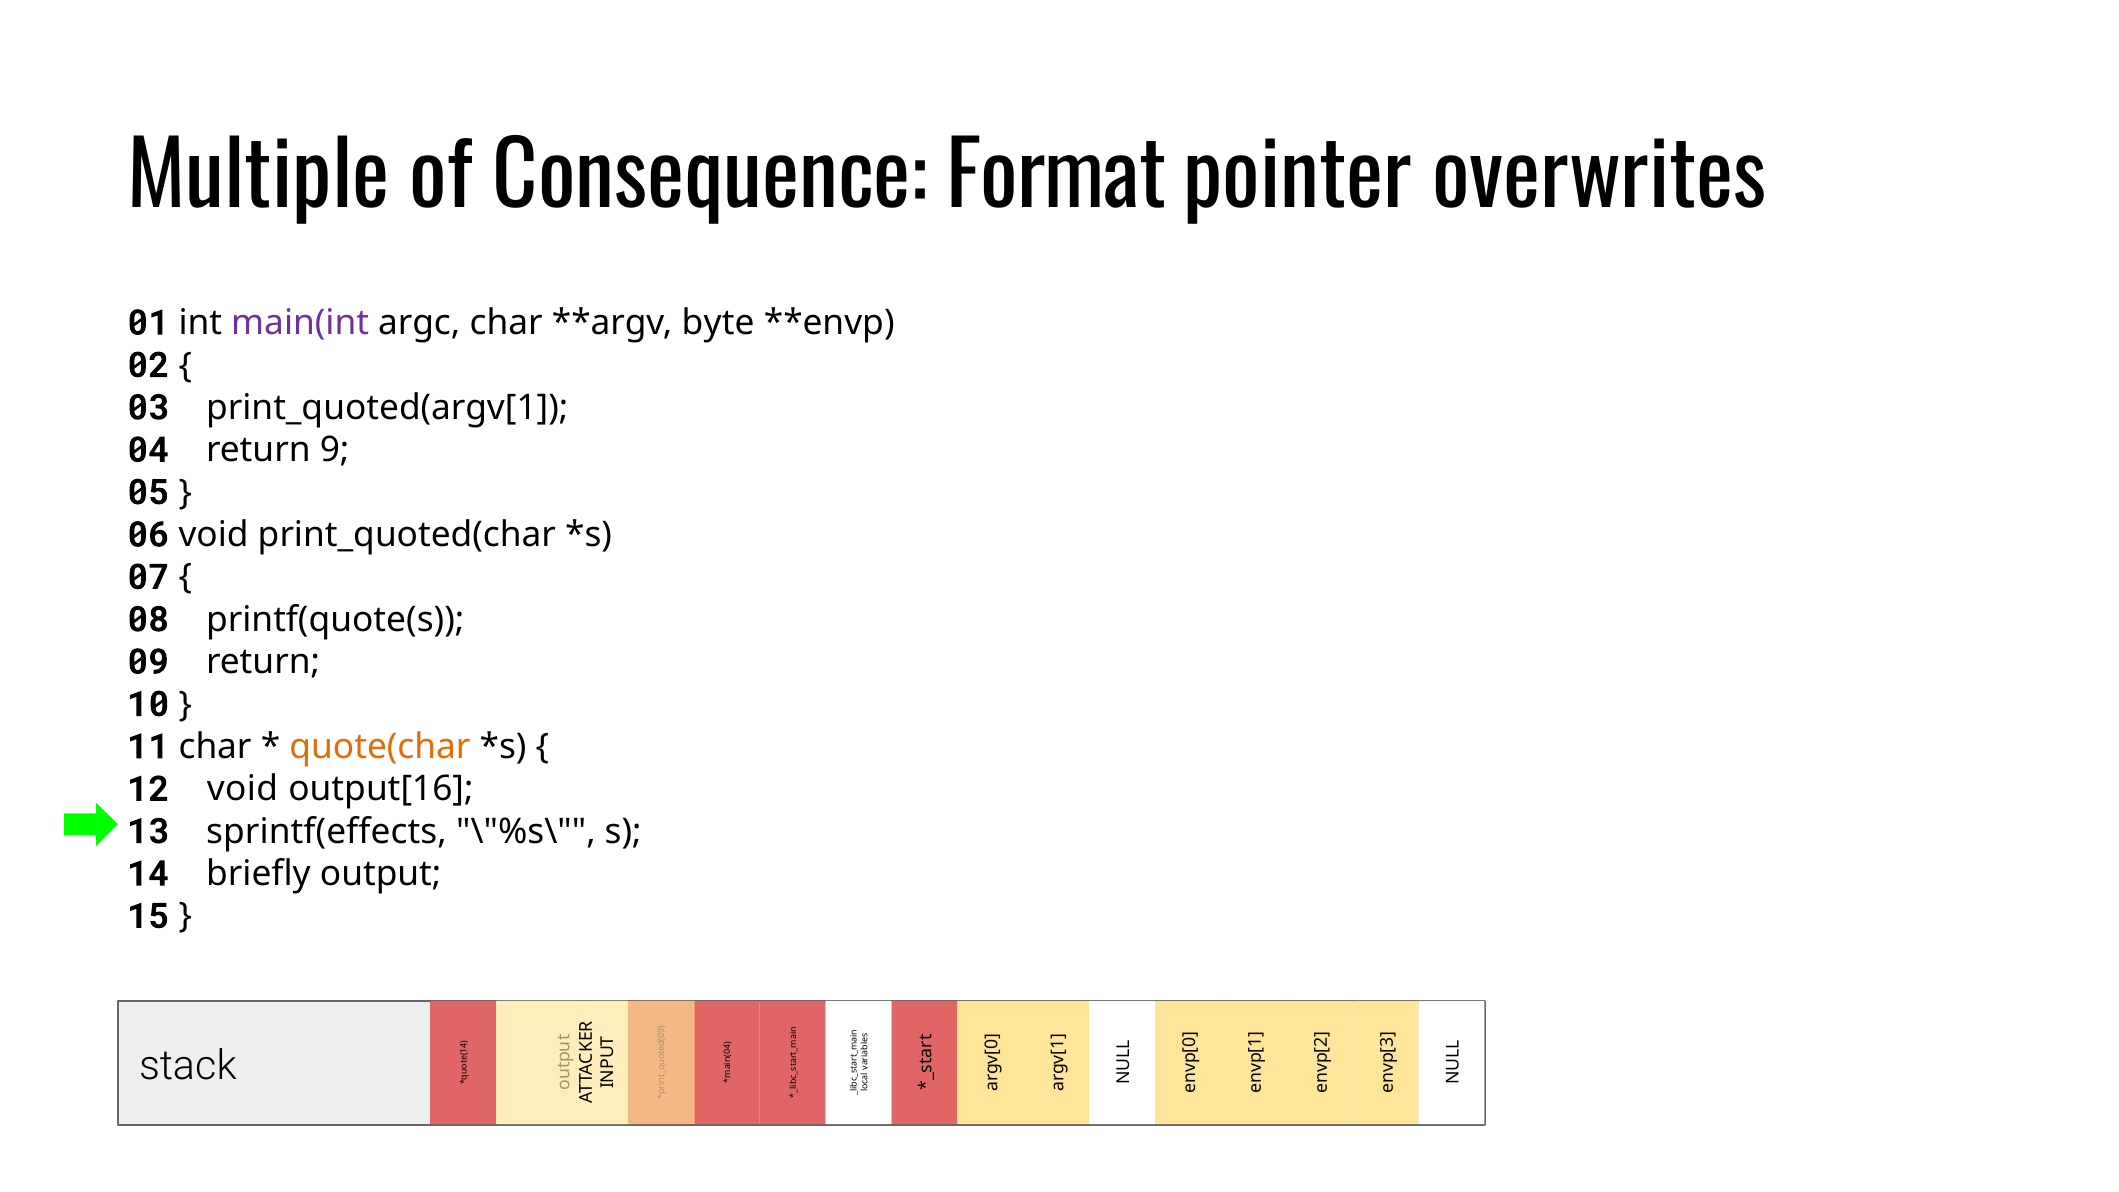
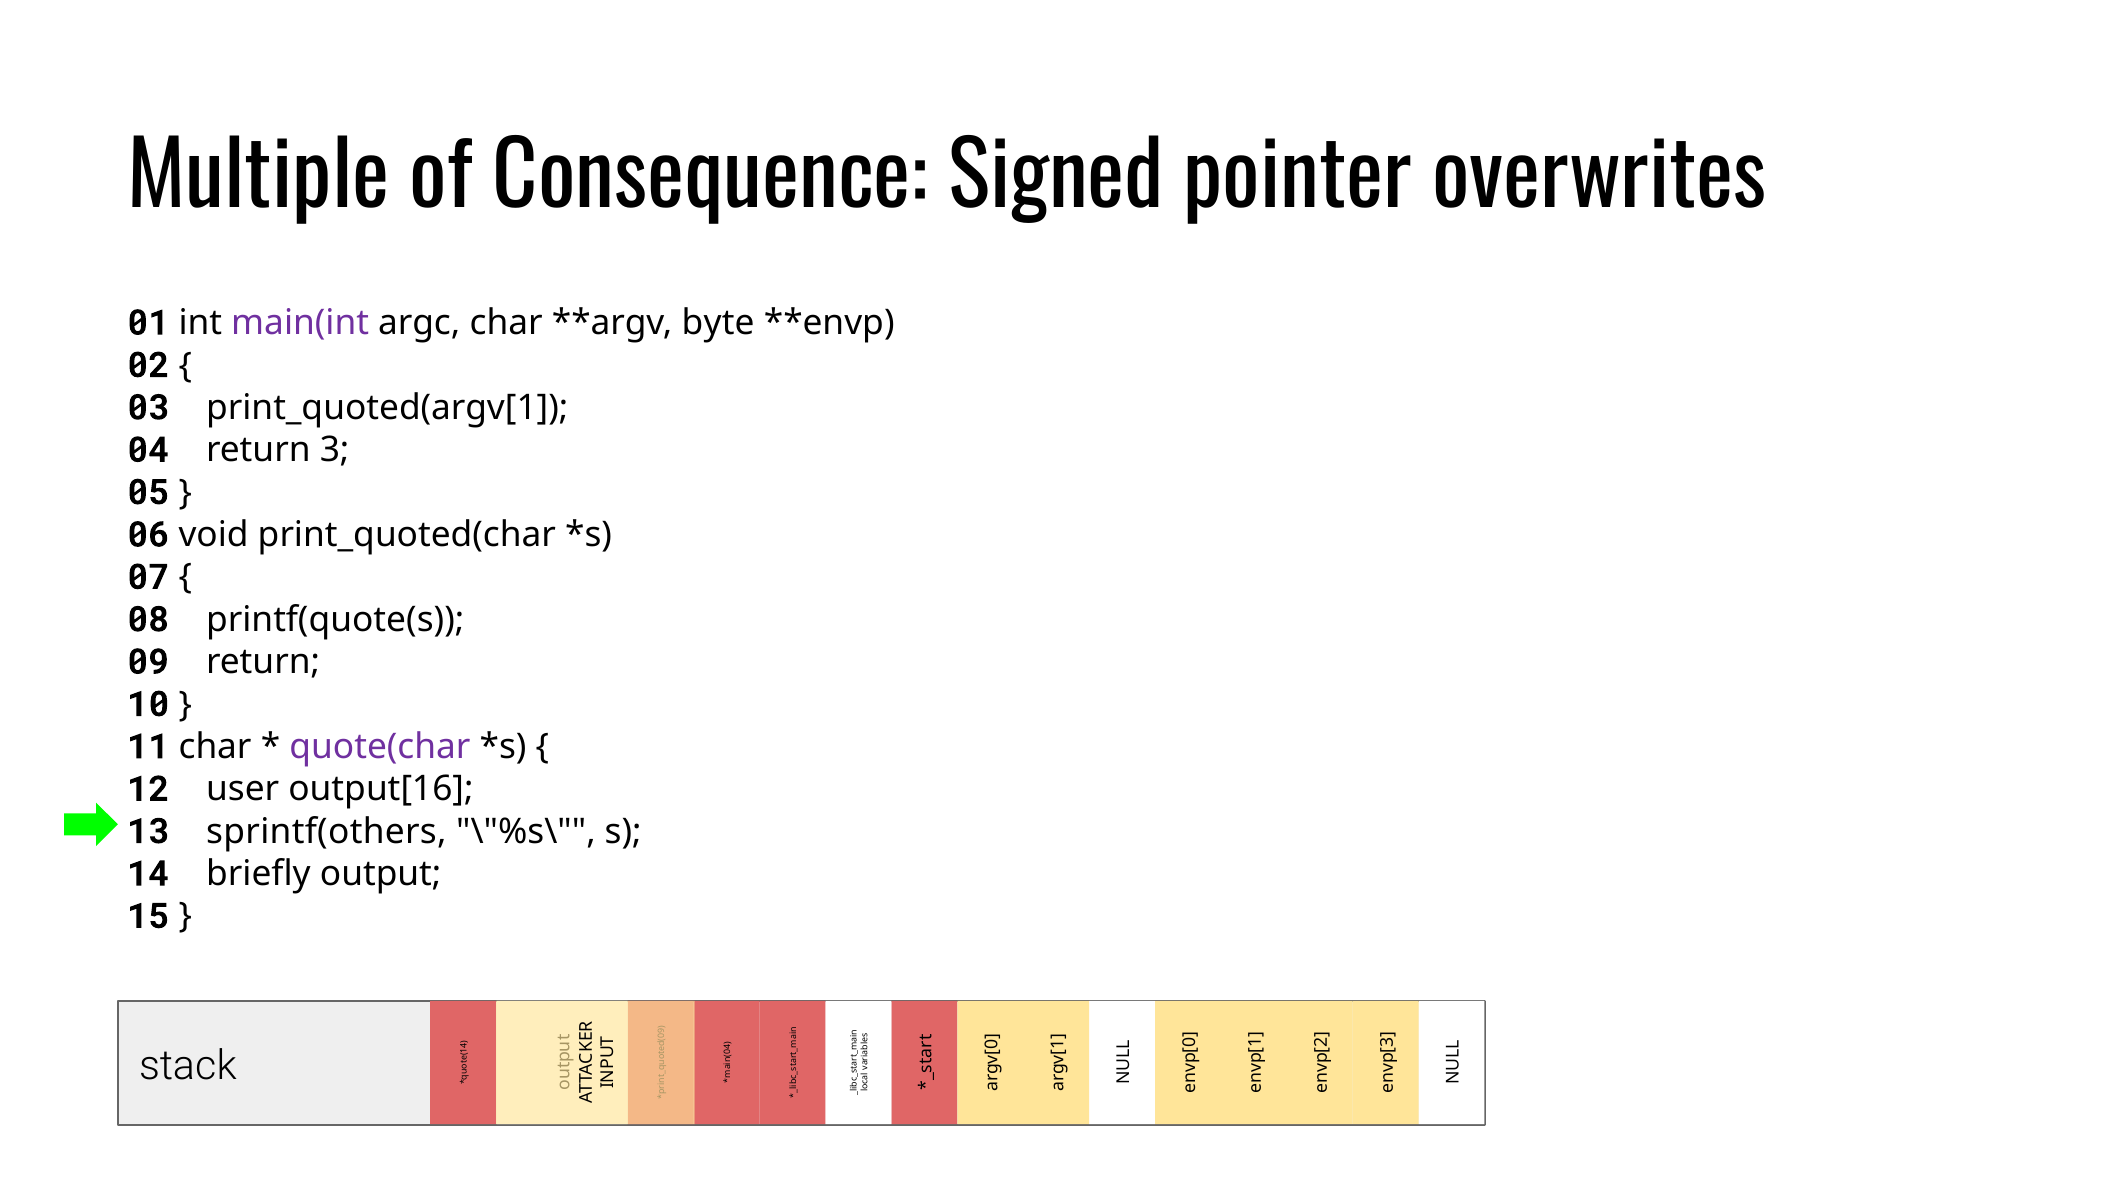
Format: Format -> Signed (1056, 178)
return 9: 9 -> 3 (335, 450)
quote(char colour: orange -> purple (380, 747)
12 void: void -> user (243, 789)
sprintf(effects: sprintf(effects -> sprintf(others (326, 832)
